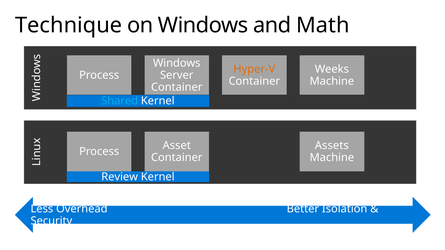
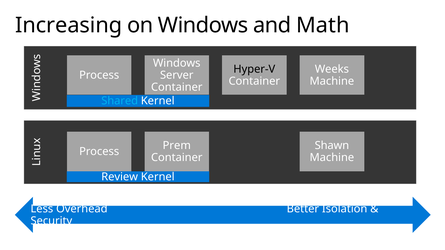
Technique: Technique -> Increasing (69, 25)
Hyper-V colour: orange -> black (254, 69)
Asset: Asset -> Prem (177, 146)
Assets: Assets -> Shawn (332, 146)
